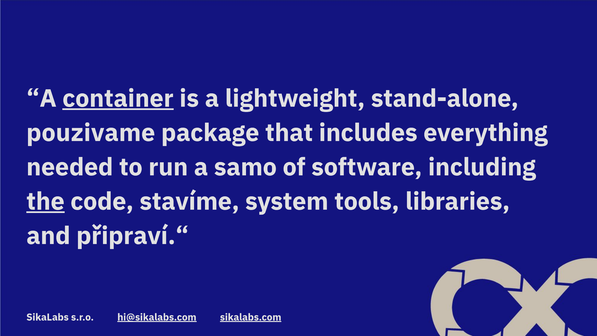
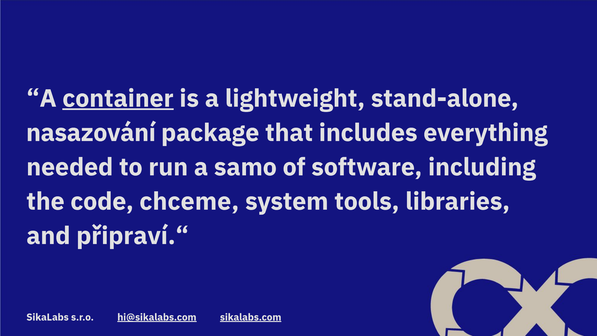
pouzivame: pouzivame -> nasazování (91, 133)
the underline: present -> none (45, 201)
stavíme: stavíme -> chceme (189, 201)
